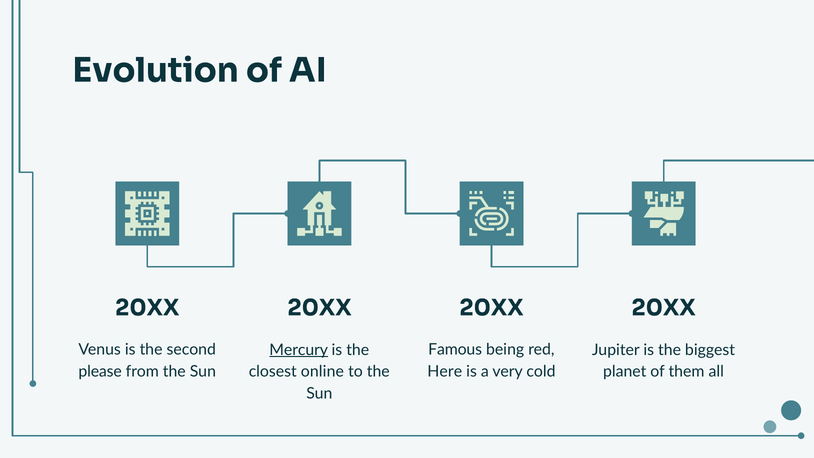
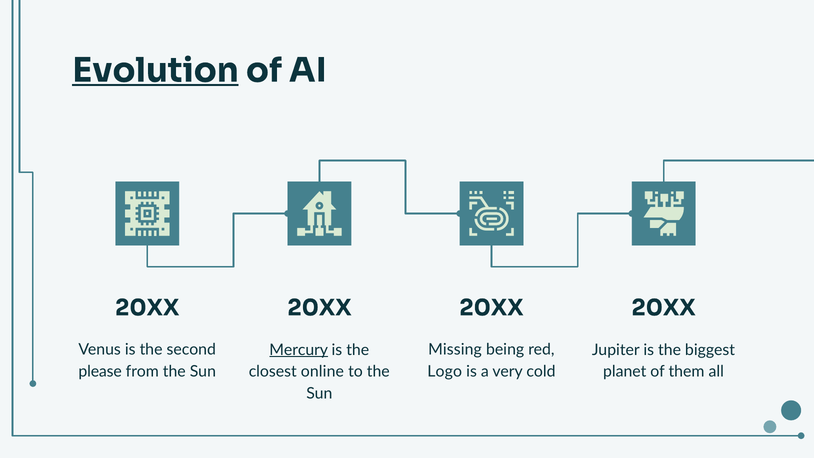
Evolution underline: none -> present (156, 70)
Famous: Famous -> Missing (455, 349)
Here: Here -> Logo (445, 371)
